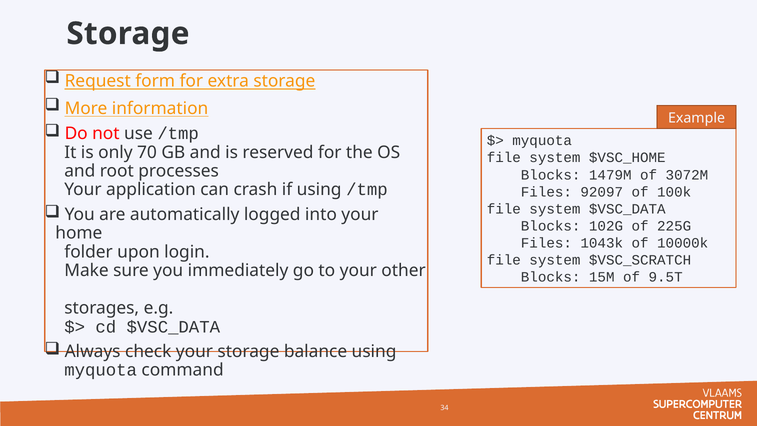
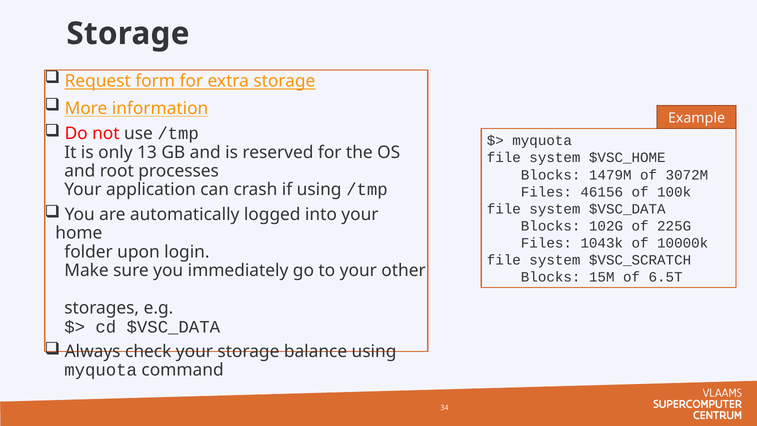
70: 70 -> 13 (147, 152)
92097: 92097 -> 46156 (602, 192)
9.5T: 9.5T -> 6.5T (666, 277)
